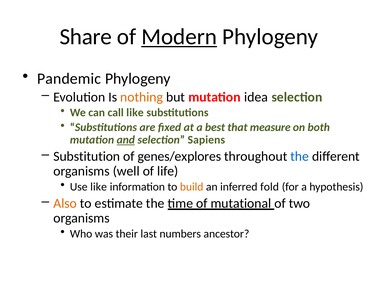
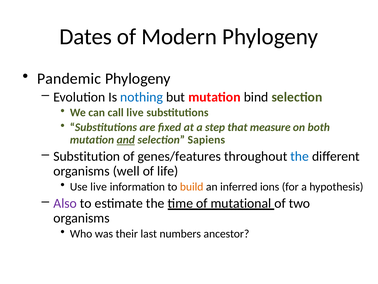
Share: Share -> Dates (86, 37)
Modern underline: present -> none (179, 37)
nothing colour: orange -> blue (142, 97)
idea: idea -> bind (256, 97)
call like: like -> live (135, 112)
best: best -> step (215, 127)
genes/explores: genes/explores -> genes/features (179, 156)
Use like: like -> live (99, 186)
fold: fold -> ions (270, 186)
Also colour: orange -> purple (65, 203)
